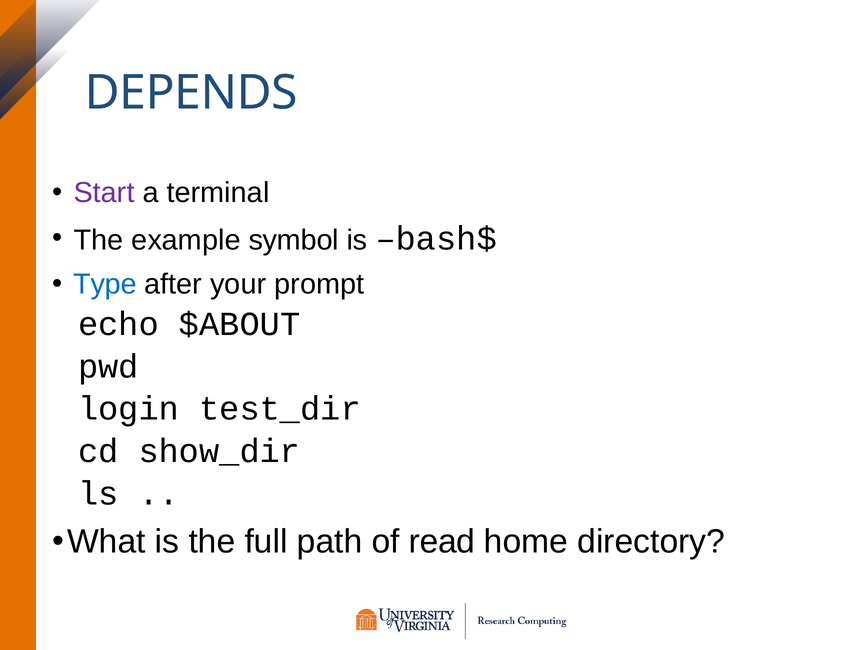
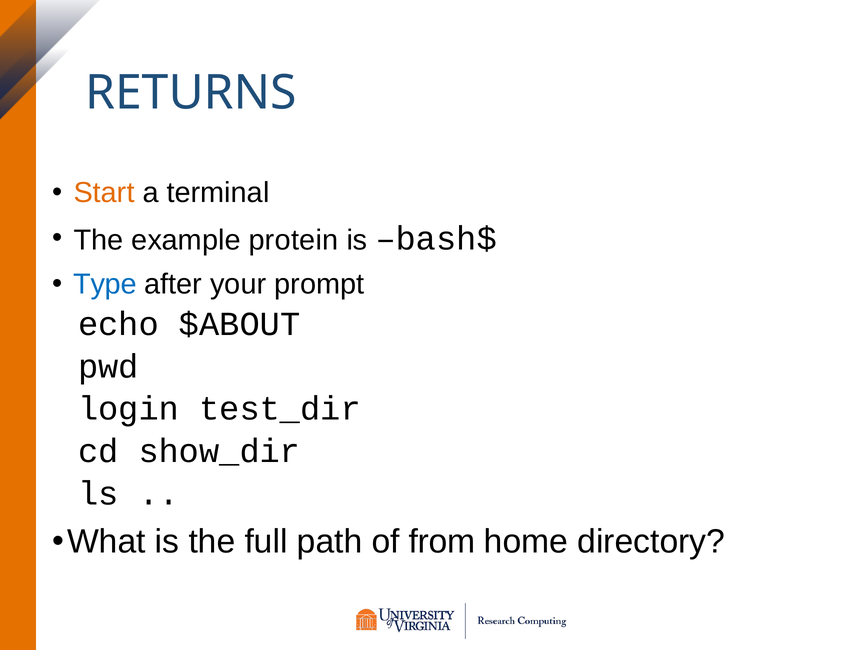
DEPENDS: DEPENDS -> RETURNS (191, 93)
Start colour: purple -> orange (104, 193)
symbol: symbol -> protein (293, 240)
read: read -> from (442, 542)
